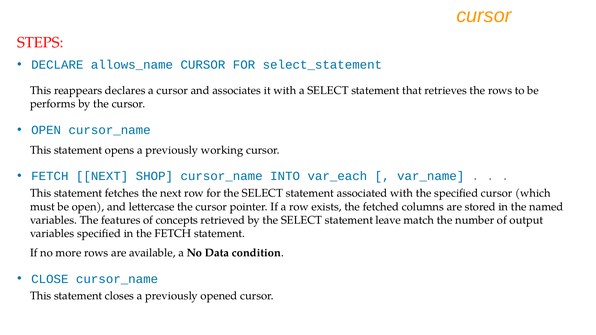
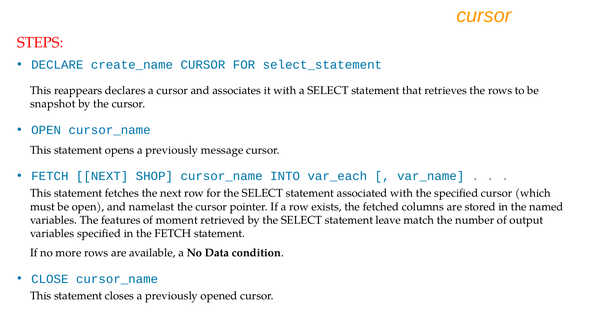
allows_name: allows_name -> create_name (132, 65)
performs: performs -> snapshot (53, 104)
working: working -> message (222, 150)
lettercase: lettercase -> namelast (152, 207)
concepts: concepts -> moment (177, 220)
